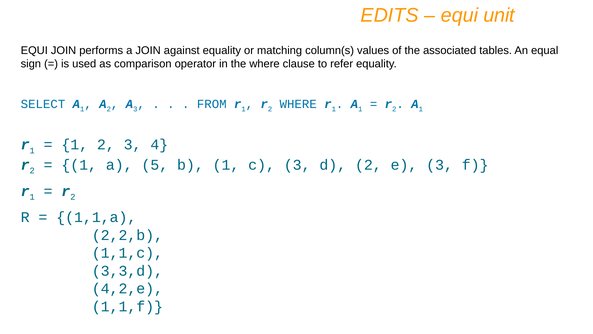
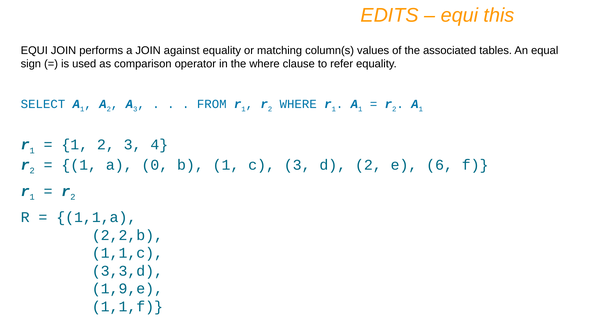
unit: unit -> this (499, 15)
5: 5 -> 0 (155, 165)
e 3: 3 -> 6 (440, 165)
4,2,e: 4,2,e -> 1,9,e (127, 288)
